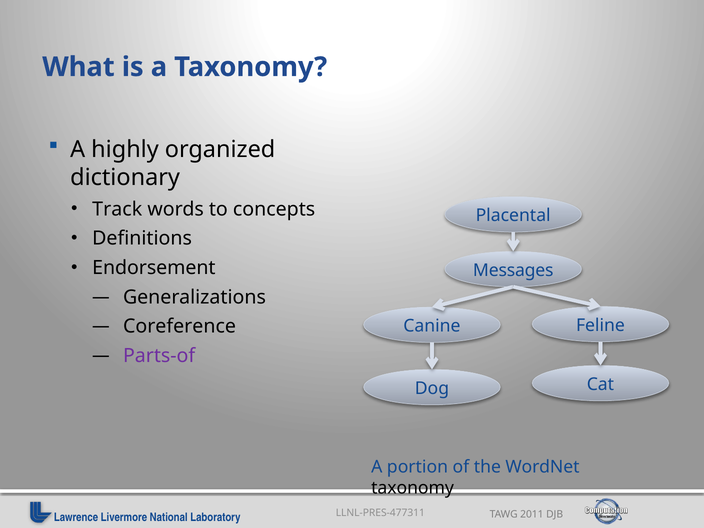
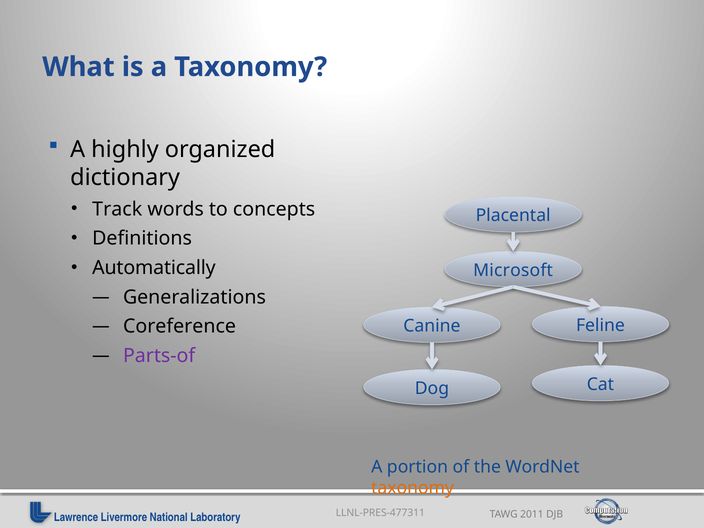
Endorsement: Endorsement -> Automatically (154, 268)
Messages: Messages -> Microsoft (513, 270)
taxonomy colour: black -> orange (413, 488)
